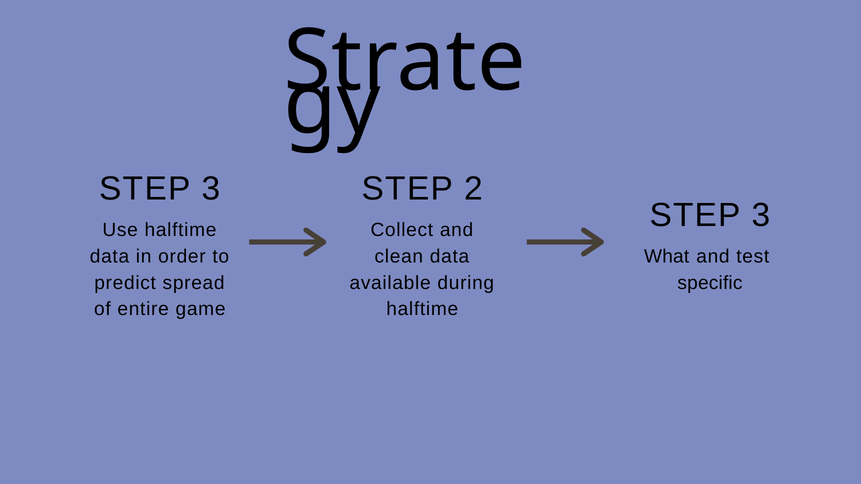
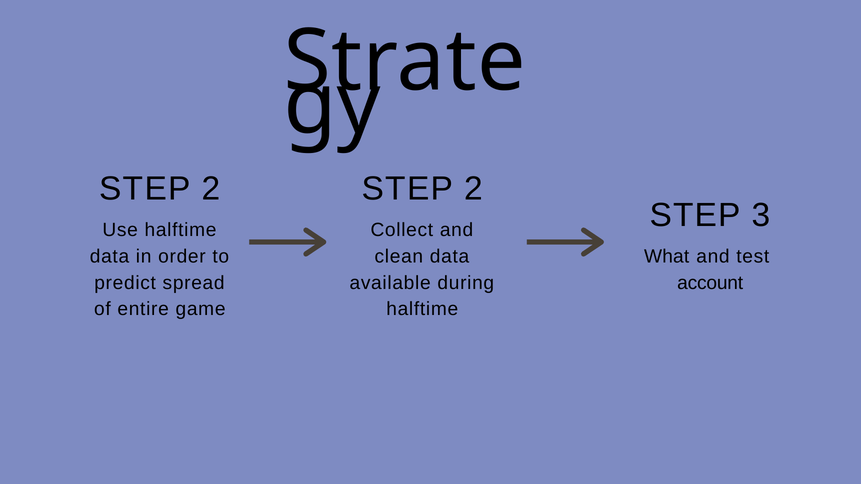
3: 3 -> 2 (211, 189)
specific: specific -> account (710, 283)
